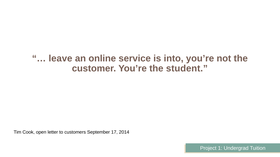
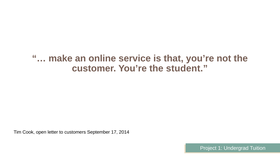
leave: leave -> make (61, 59)
into: into -> that (174, 59)
